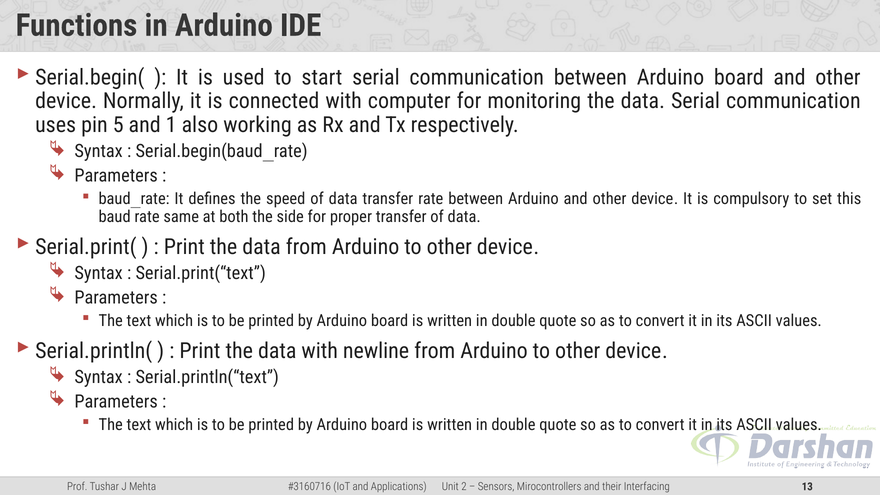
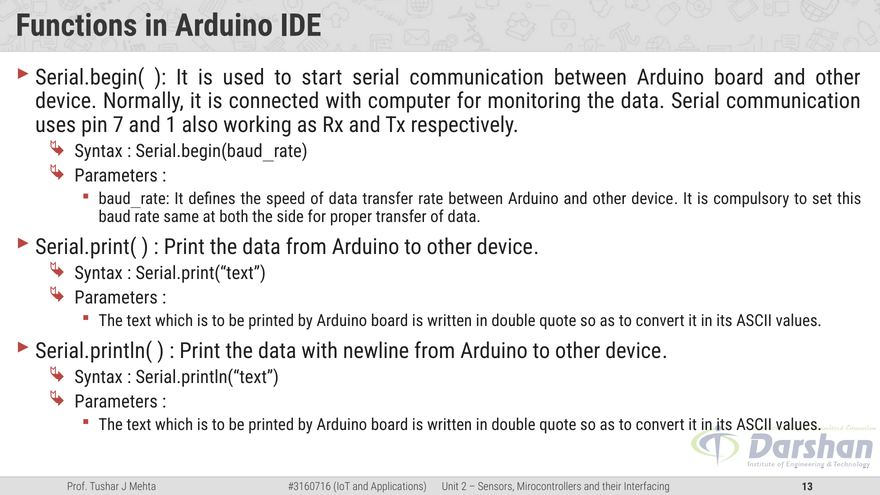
5: 5 -> 7 (118, 125)
